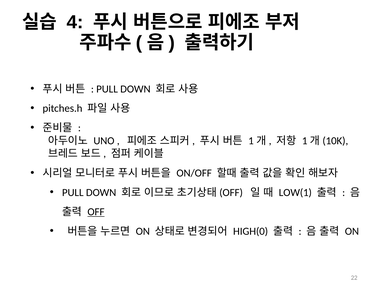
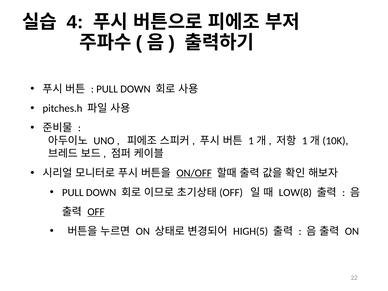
ON/OFF underline: none -> present (194, 173)
LOW(1: LOW(1 -> LOW(8 (295, 192)
HIGH(0: HIGH(0 -> HIGH(5 (251, 231)
